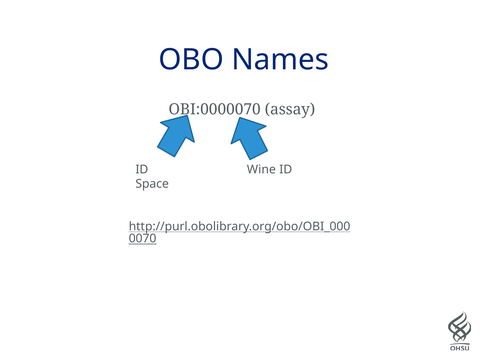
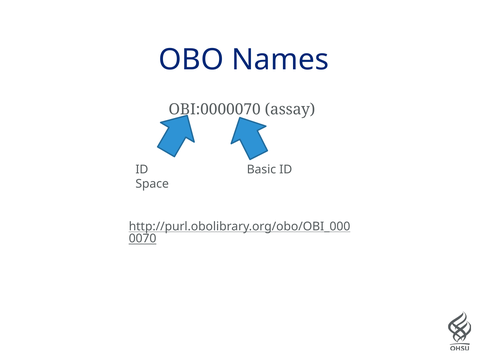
Wine: Wine -> Basic (261, 169)
